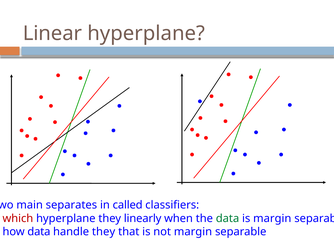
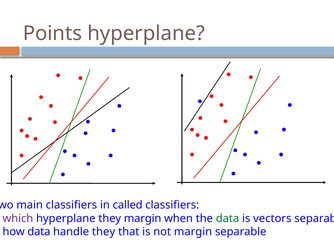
Linear: Linear -> Points (52, 33)
main separates: separates -> classifiers (71, 205)
which colour: red -> purple (18, 219)
they linearly: linearly -> margin (143, 219)
is margin: margin -> vectors (272, 219)
